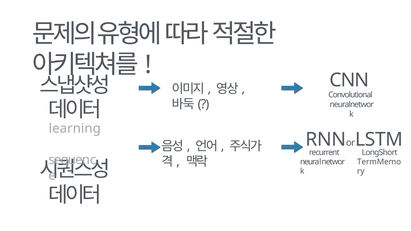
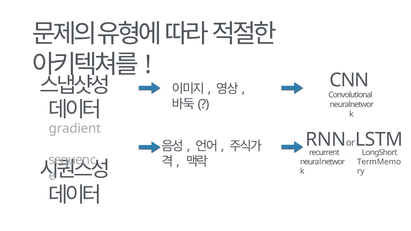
learning: learning -> gradient (75, 128)
